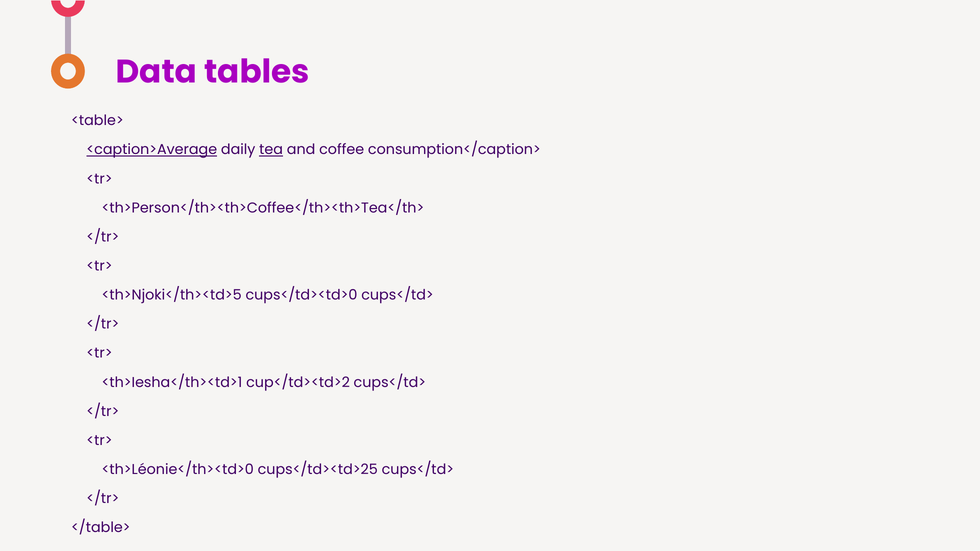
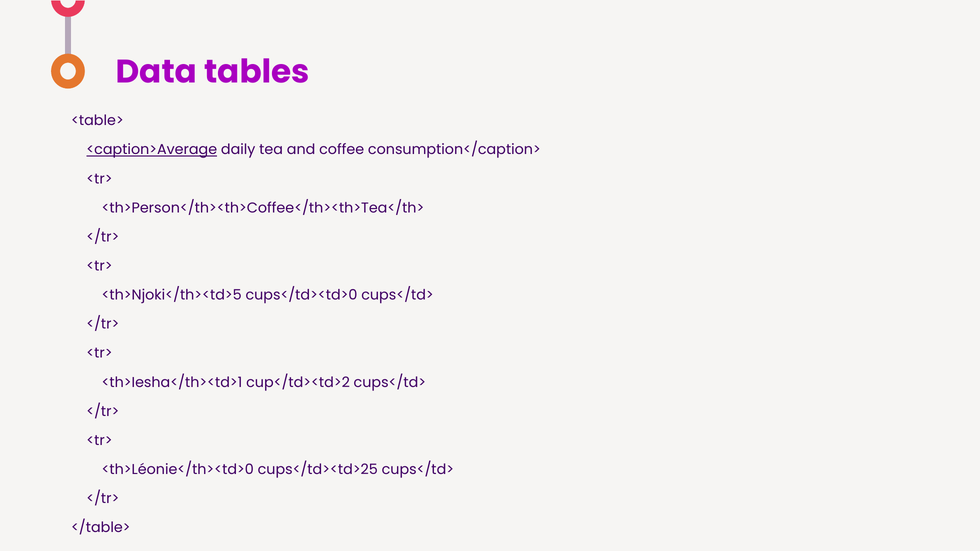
tea underline: present -> none (271, 150)
